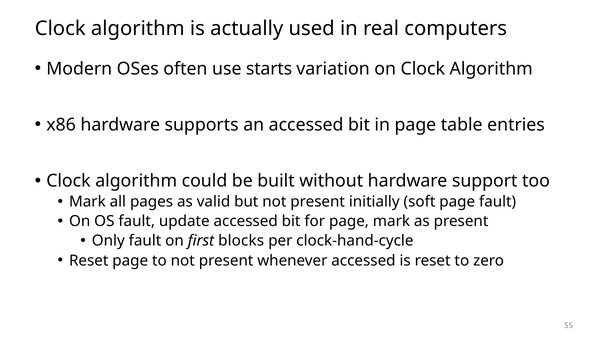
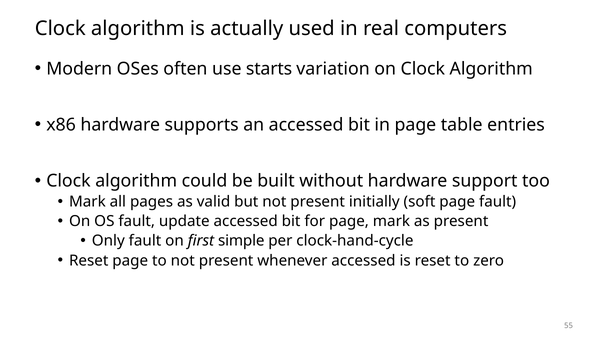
blocks: blocks -> simple (241, 241)
